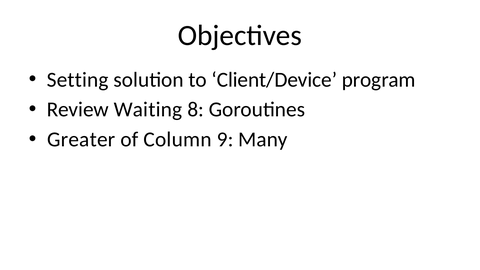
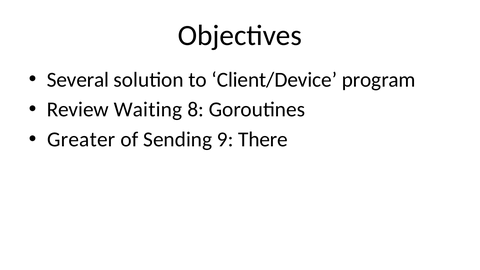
Setting: Setting -> Several (78, 80)
Column: Column -> Sending (178, 140)
Many: Many -> There (263, 140)
